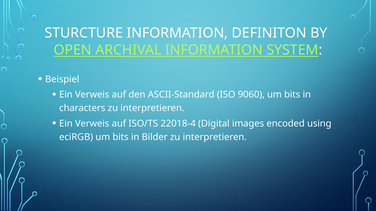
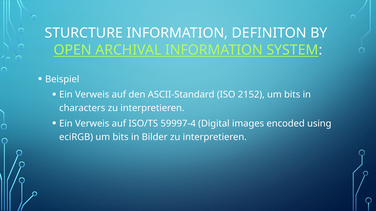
9060: 9060 -> 2152 (251, 95)
22018-4: 22018-4 -> 59997-4 (178, 124)
